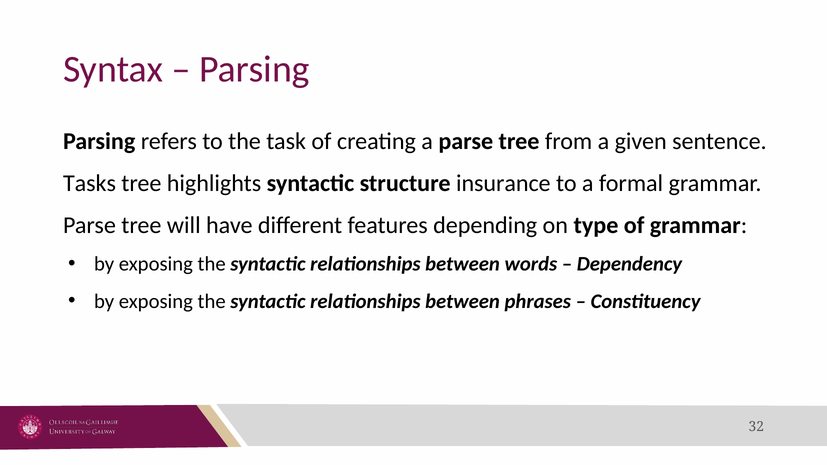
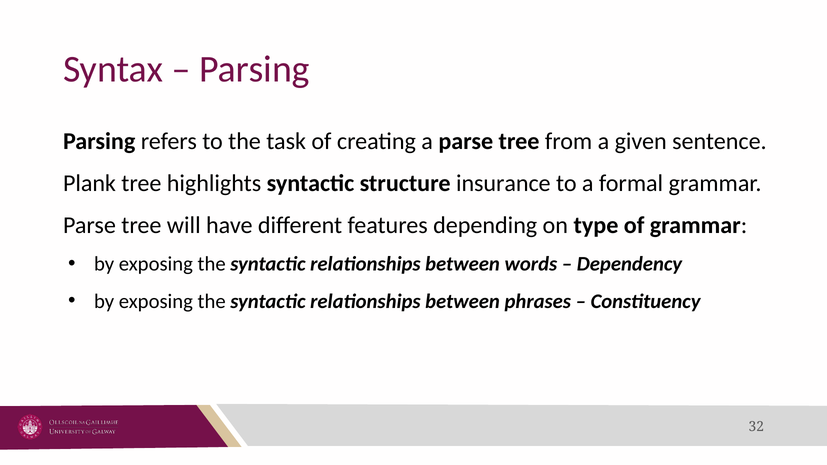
Tasks: Tasks -> Plank (89, 183)
